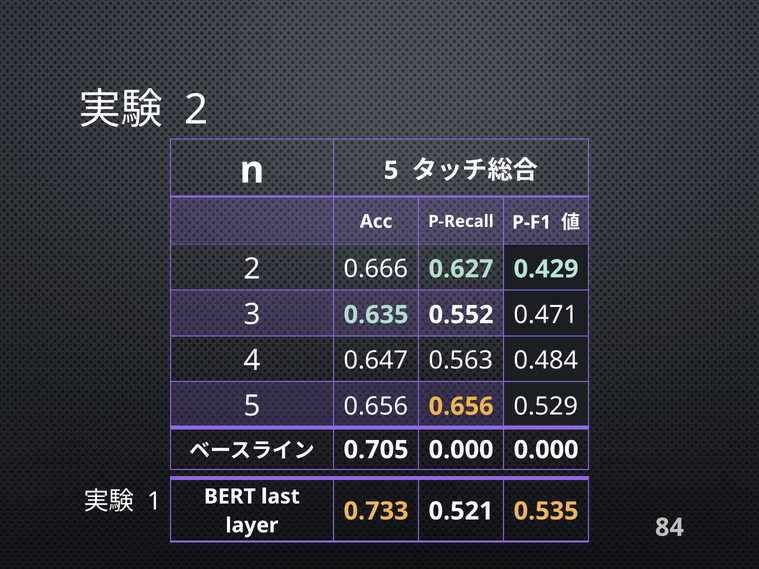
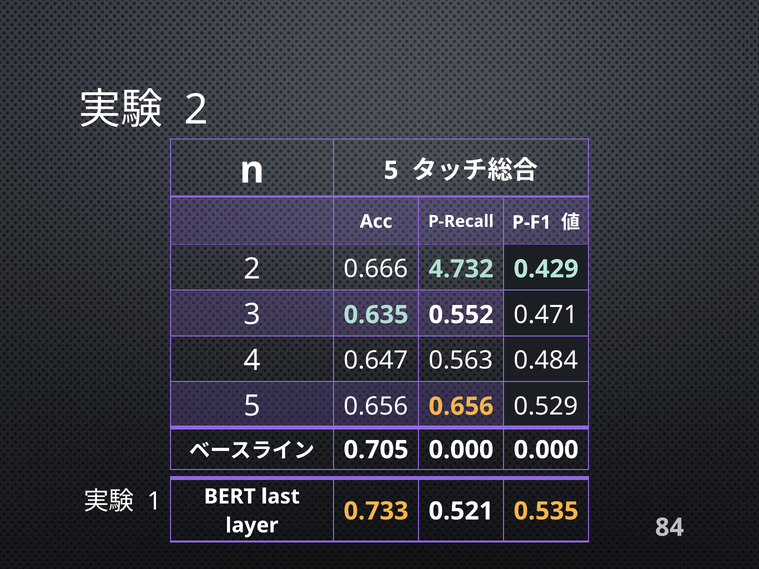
0.627: 0.627 -> 4.732 (461, 269)
